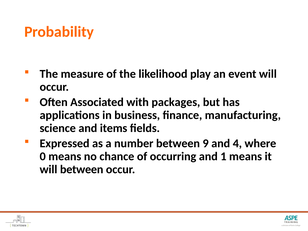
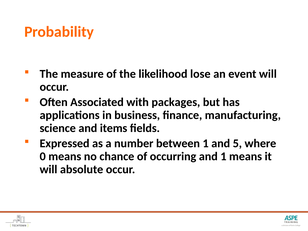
play: play -> lose (200, 74)
between 9: 9 -> 1 (206, 143)
4: 4 -> 5 (237, 143)
will between: between -> absolute (82, 169)
